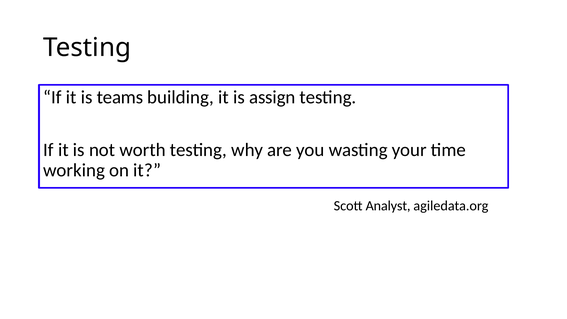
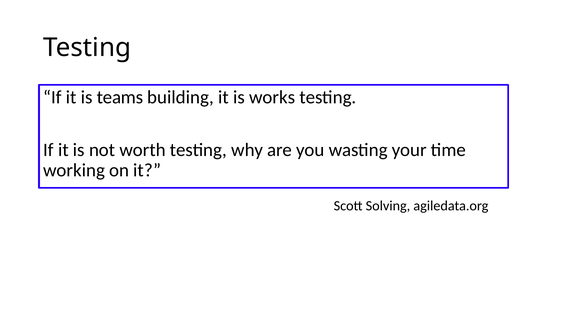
assign: assign -> works (272, 97)
Analyst: Analyst -> Solving (388, 206)
